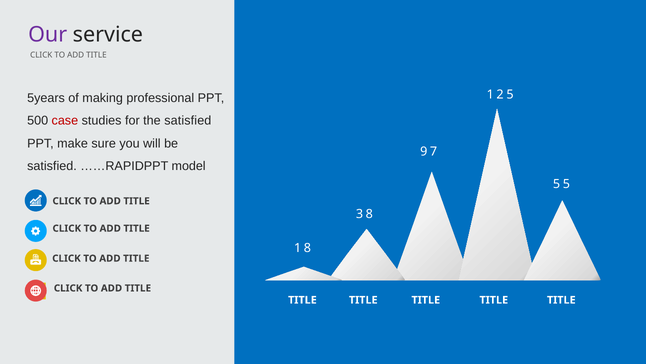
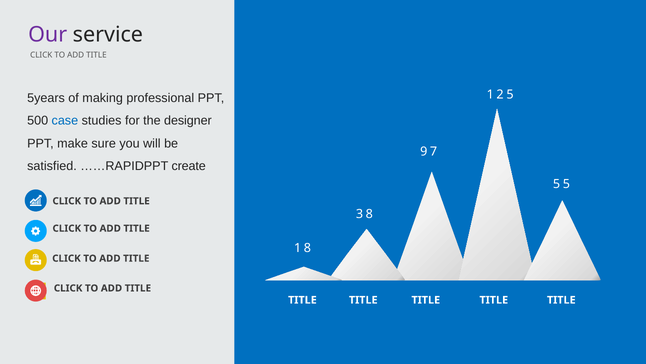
case colour: red -> blue (65, 121)
the satisfied: satisfied -> designer (188, 121)
model: model -> create (189, 166)
